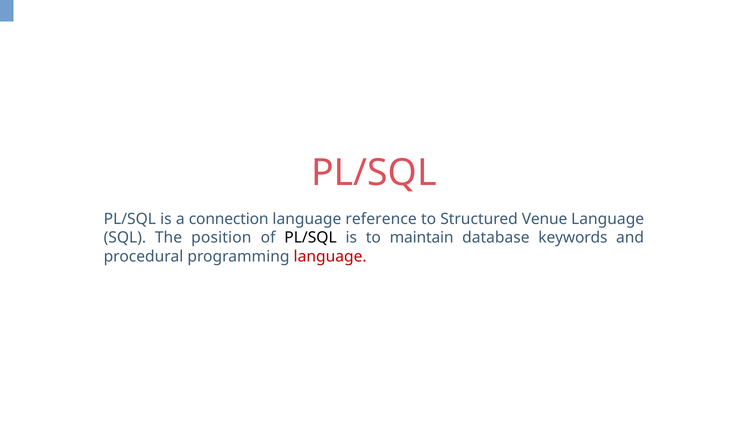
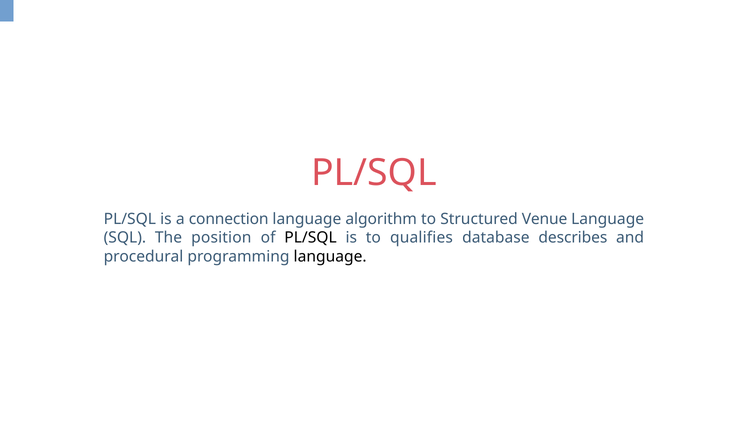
reference: reference -> algorithm (381, 219)
maintain: maintain -> qualifies (421, 238)
keywords: keywords -> describes (573, 238)
language colour: red -> black (330, 256)
